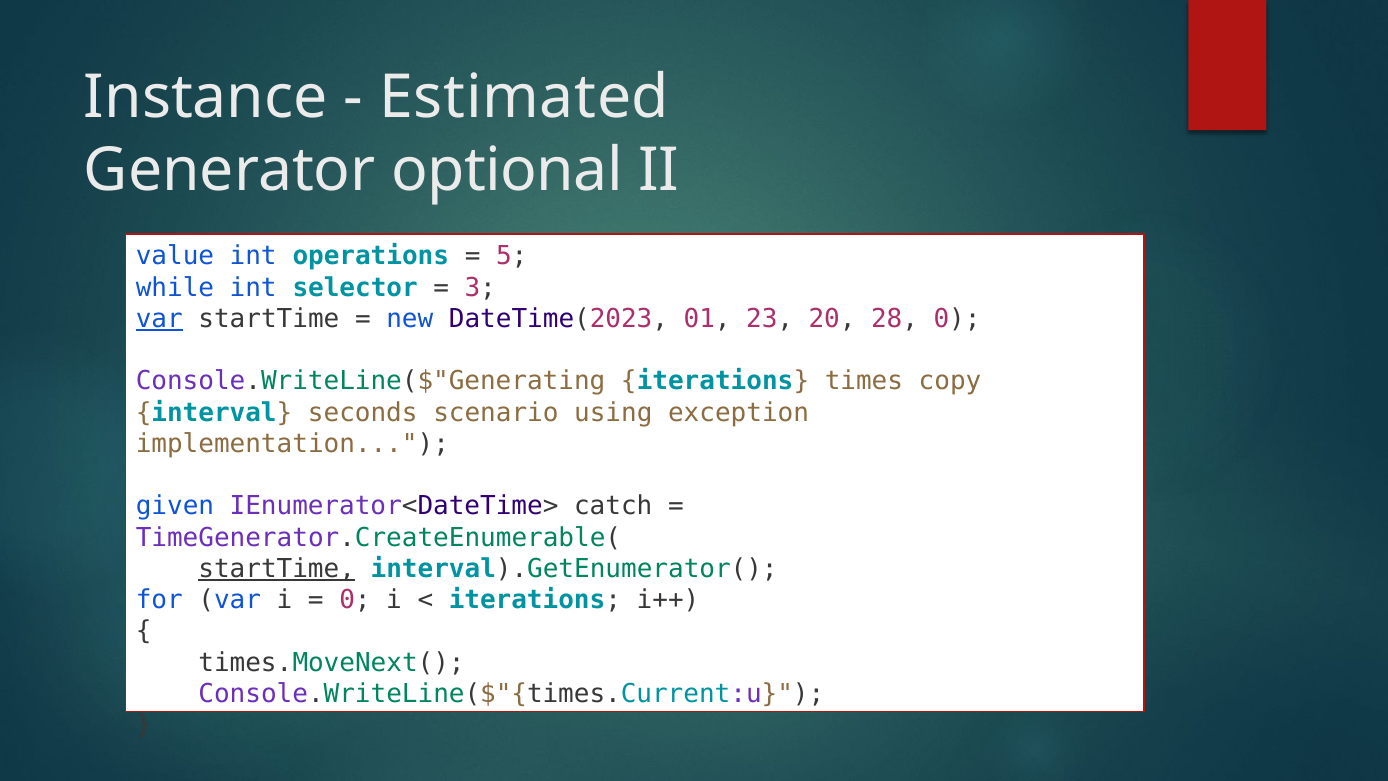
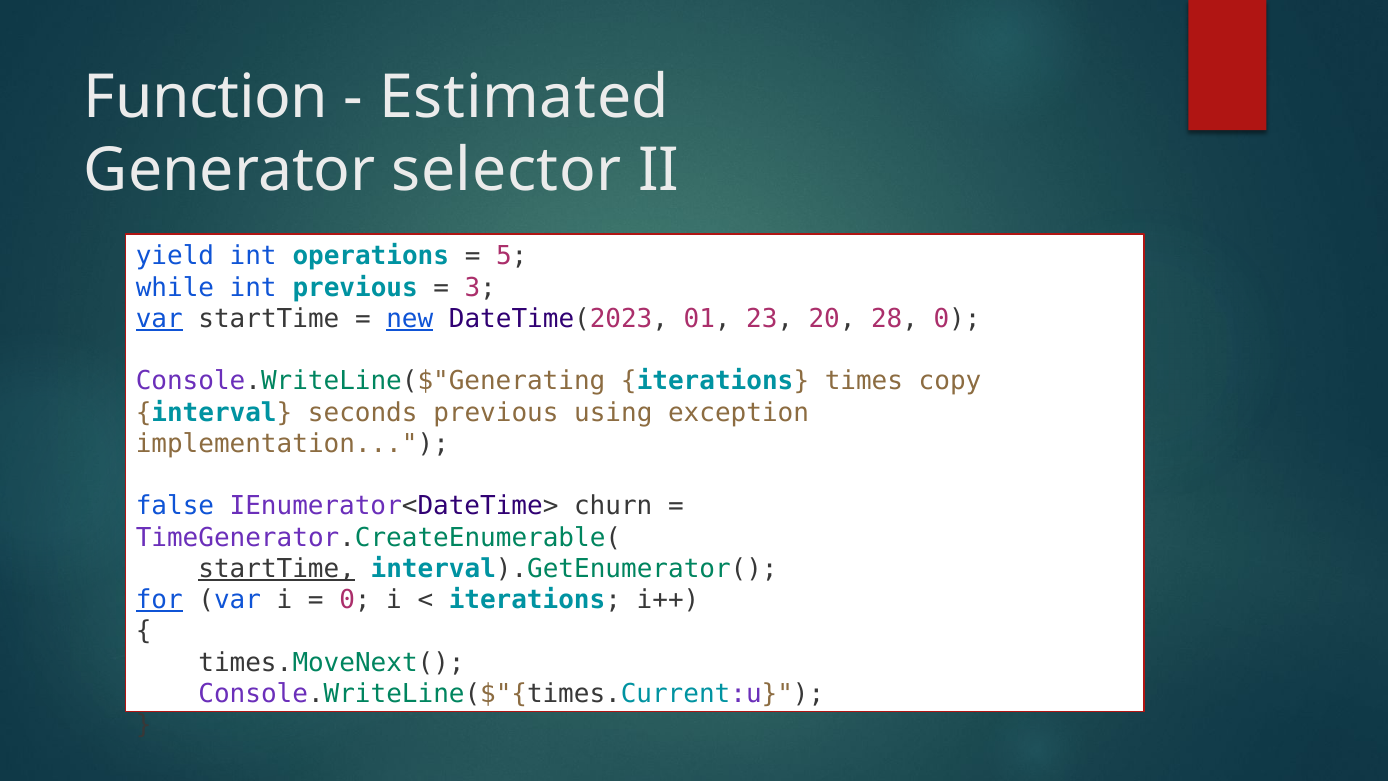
Instance: Instance -> Function (206, 97)
optional: optional -> selector (507, 170)
value: value -> yield (175, 256)
int selector: selector -> previous (355, 287)
new underline: none -> present (410, 319)
seconds scenario: scenario -> previous (496, 412)
given: given -> false (175, 506)
catch: catch -> churn (613, 506)
for underline: none -> present (159, 600)
